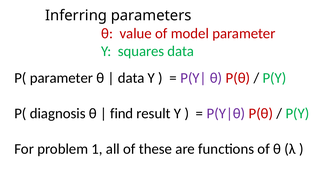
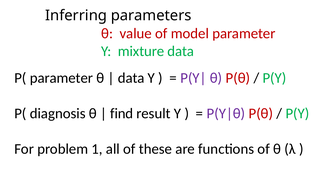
squares: squares -> mixture (141, 51)
